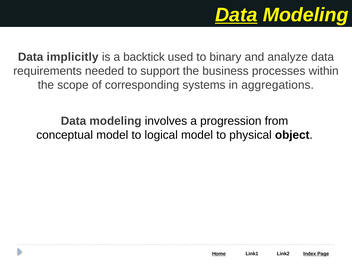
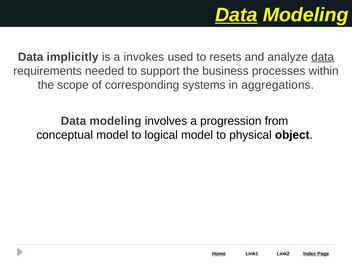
backtick: backtick -> invokes (144, 57)
binary: binary -> resets (225, 57)
data underline: none -> present (323, 57)
